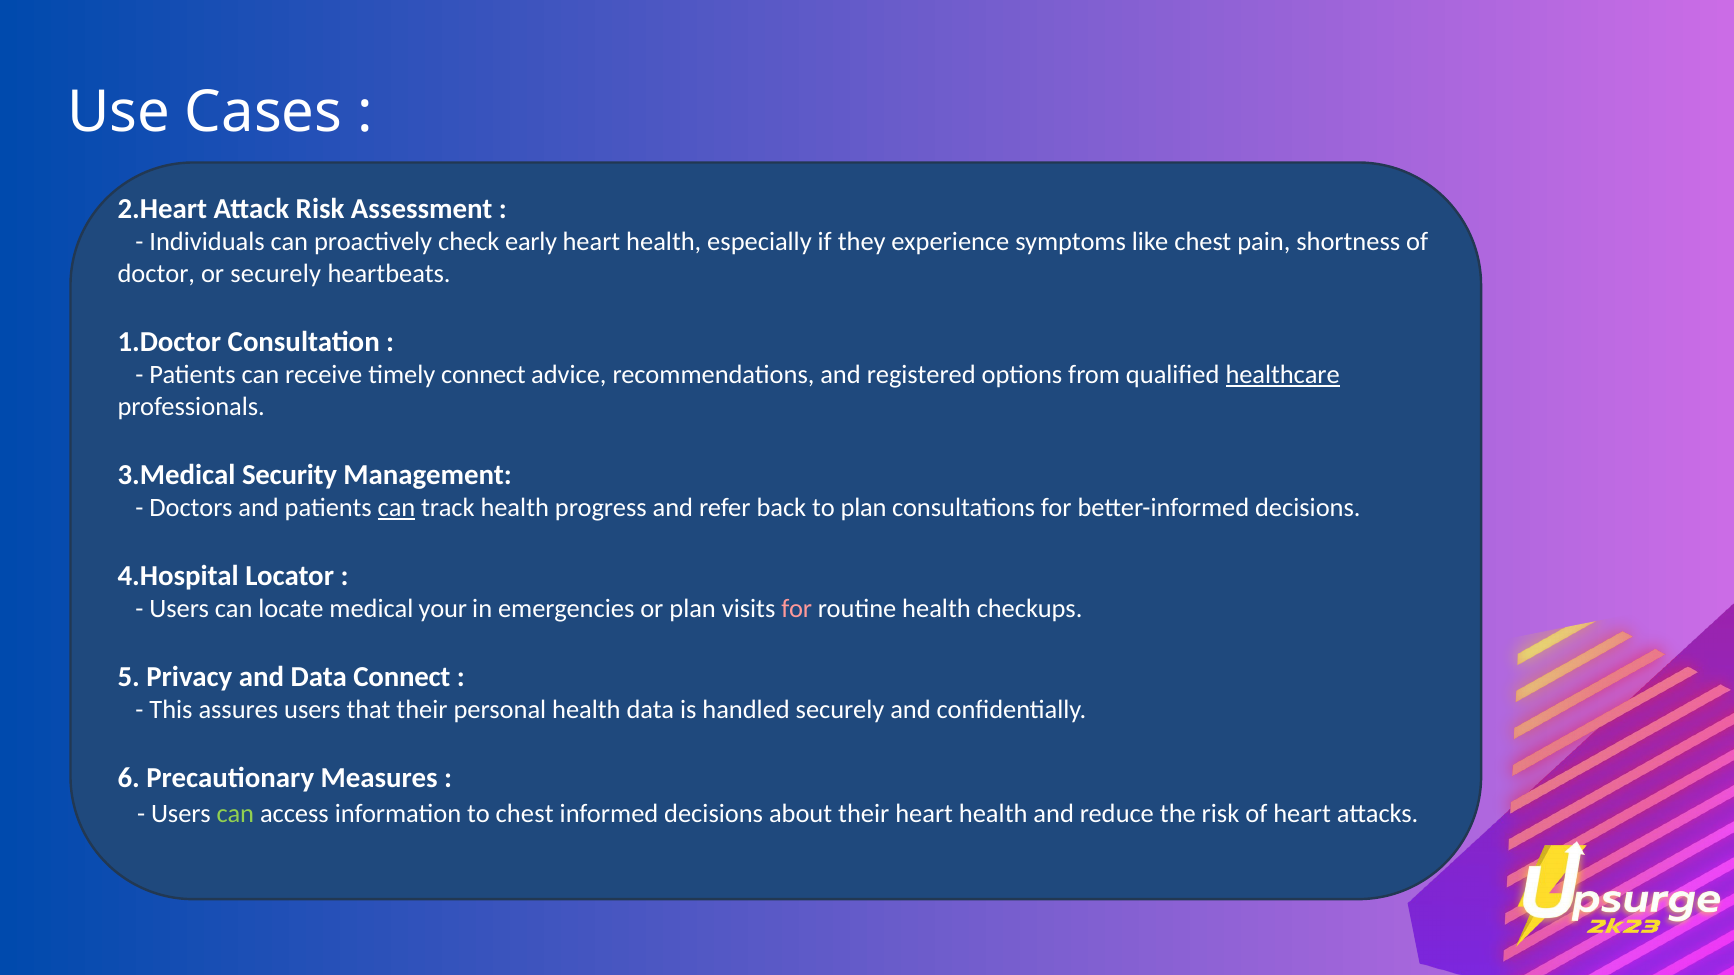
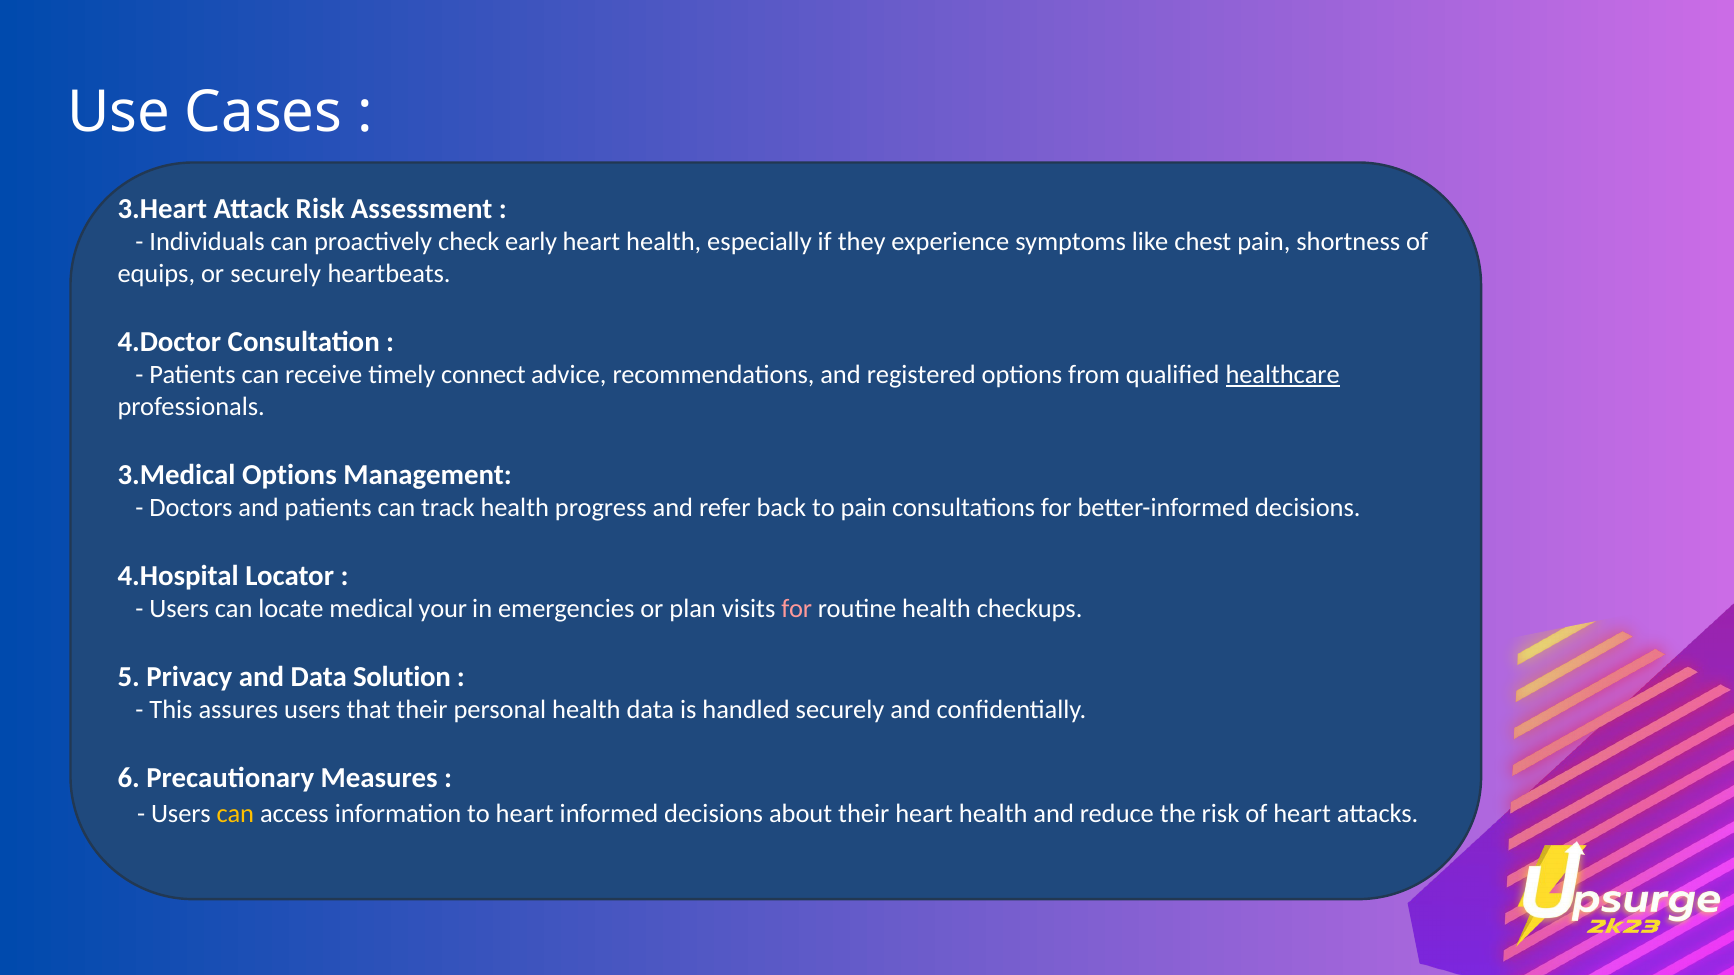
2.Heart: 2.Heart -> 3.Heart (162, 209)
doctor: doctor -> equips (156, 274)
1.Doctor: 1.Doctor -> 4.Doctor (169, 342)
3.Medical Security: Security -> Options (289, 475)
can underline: present -> none (397, 508)
to plan: plan -> pain (864, 508)
Data Connect: Connect -> Solution (402, 677)
can colour: light green -> yellow (235, 814)
to chest: chest -> heart (525, 814)
